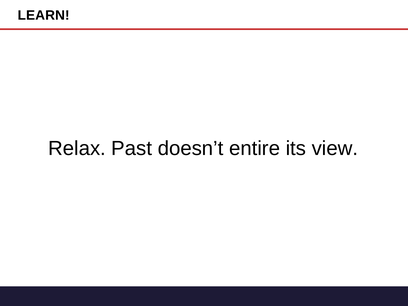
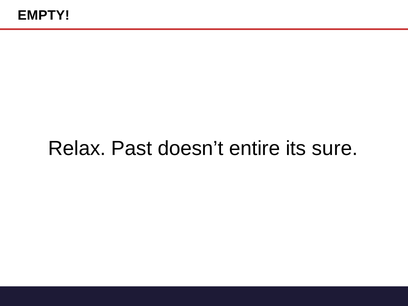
LEARN: LEARN -> EMPTY (44, 15)
view: view -> sure (335, 148)
